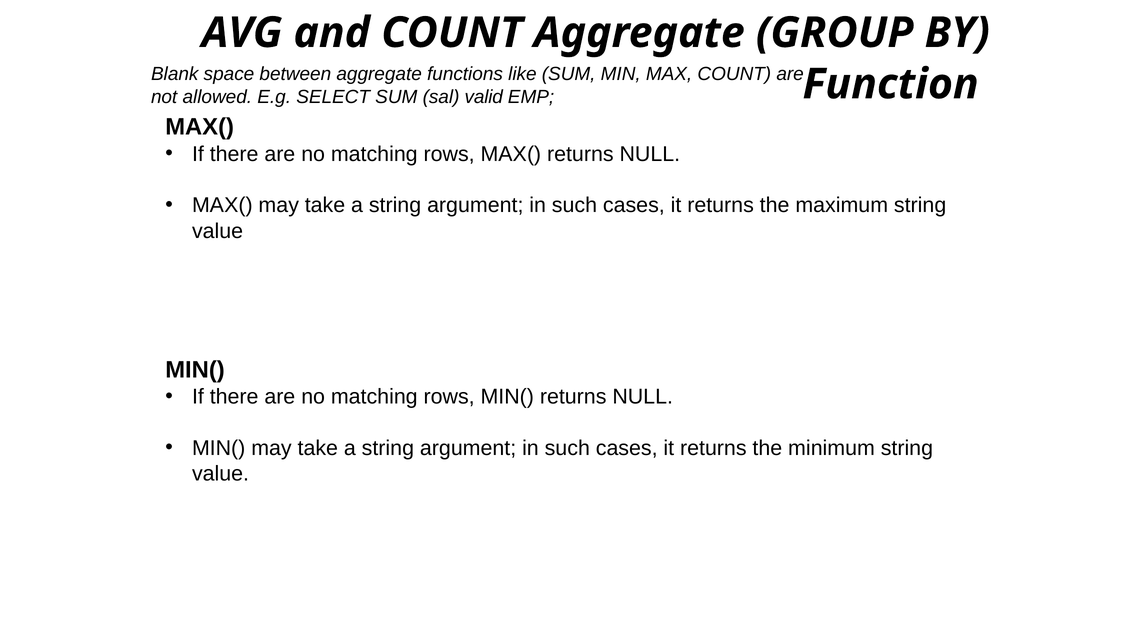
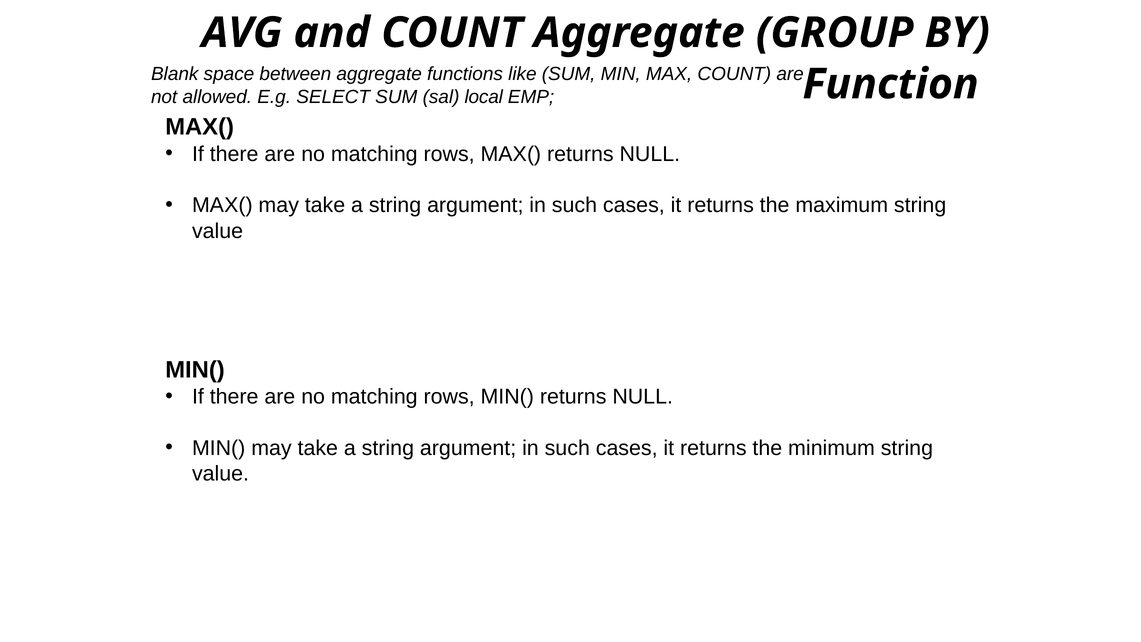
valid: valid -> local (484, 97)
